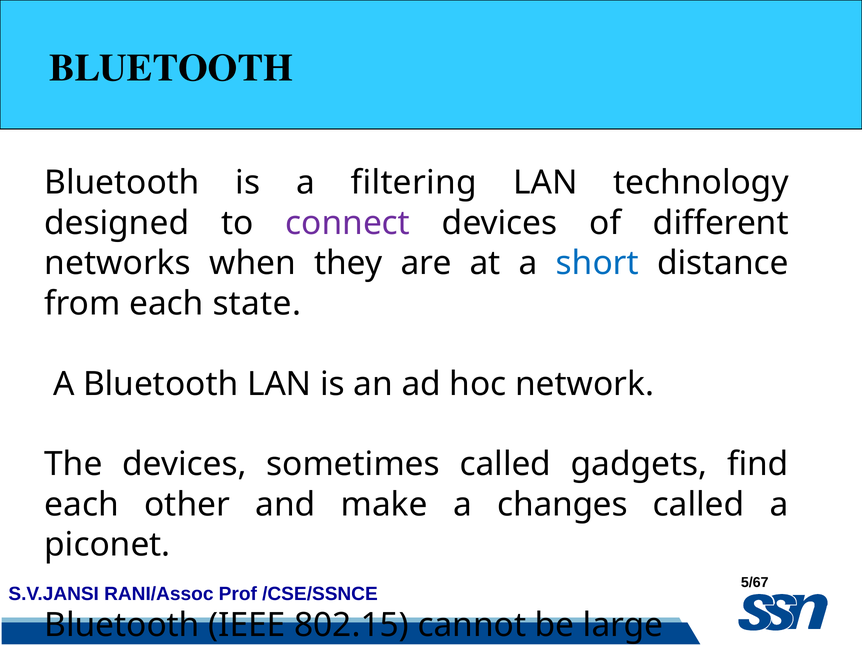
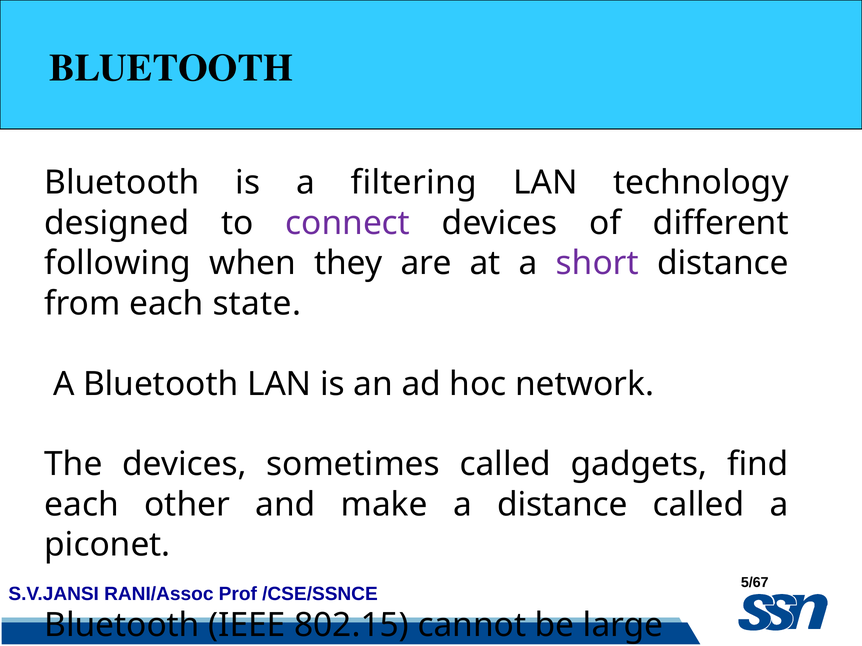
networks: networks -> following (118, 264)
short colour: blue -> purple (597, 264)
a changes: changes -> distance (563, 505)
